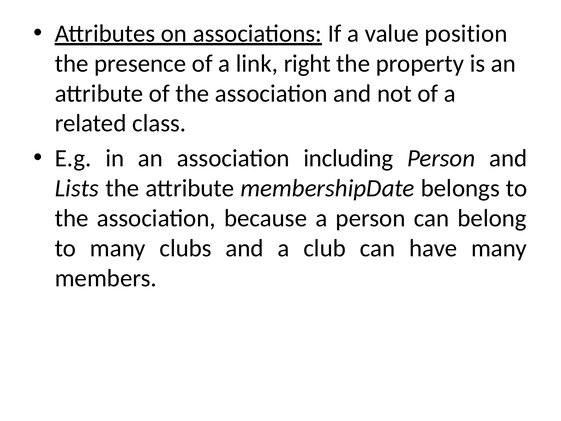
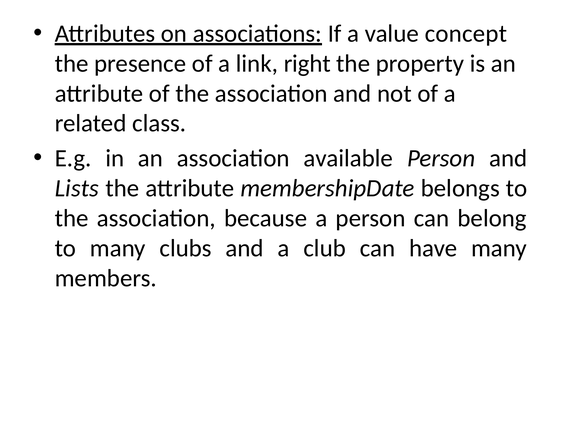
position: position -> concept (466, 34)
including: including -> available (348, 158)
